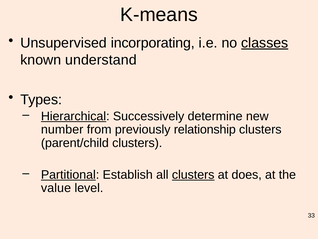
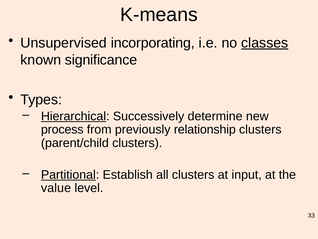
understand: understand -> significance (101, 60)
number: number -> process (62, 129)
clusters underline: present -> none (193, 174)
does: does -> input (247, 174)
